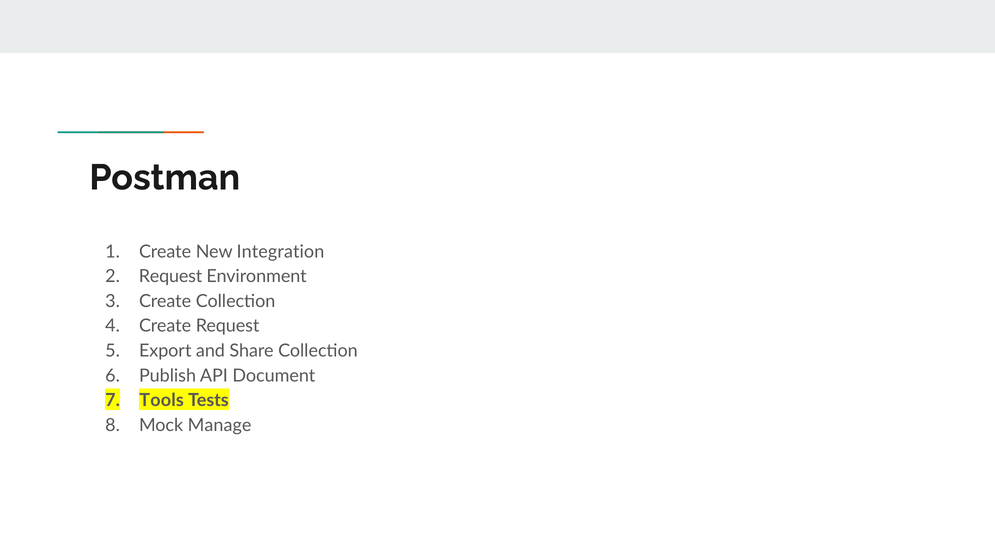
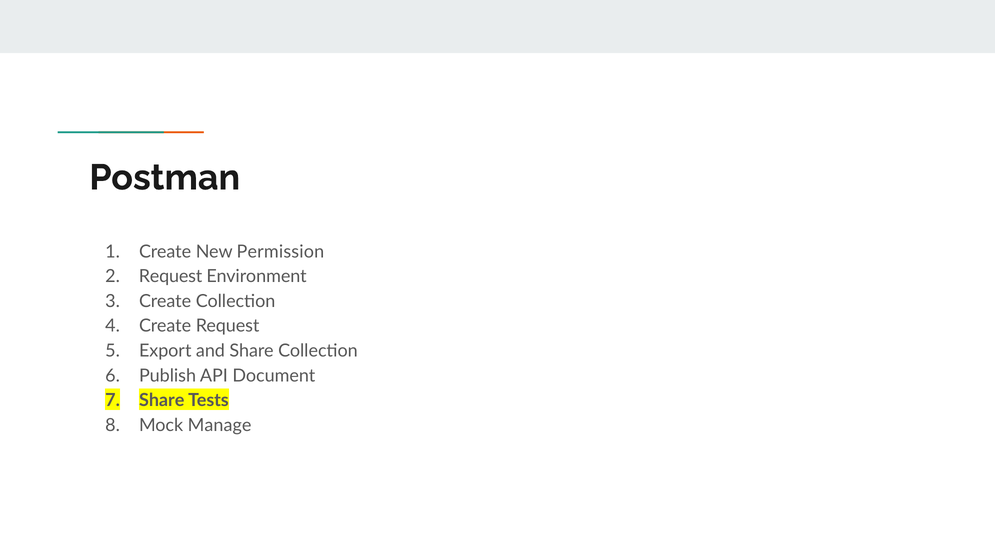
Integration: Integration -> Permission (280, 251)
Tools: Tools -> Share (162, 400)
